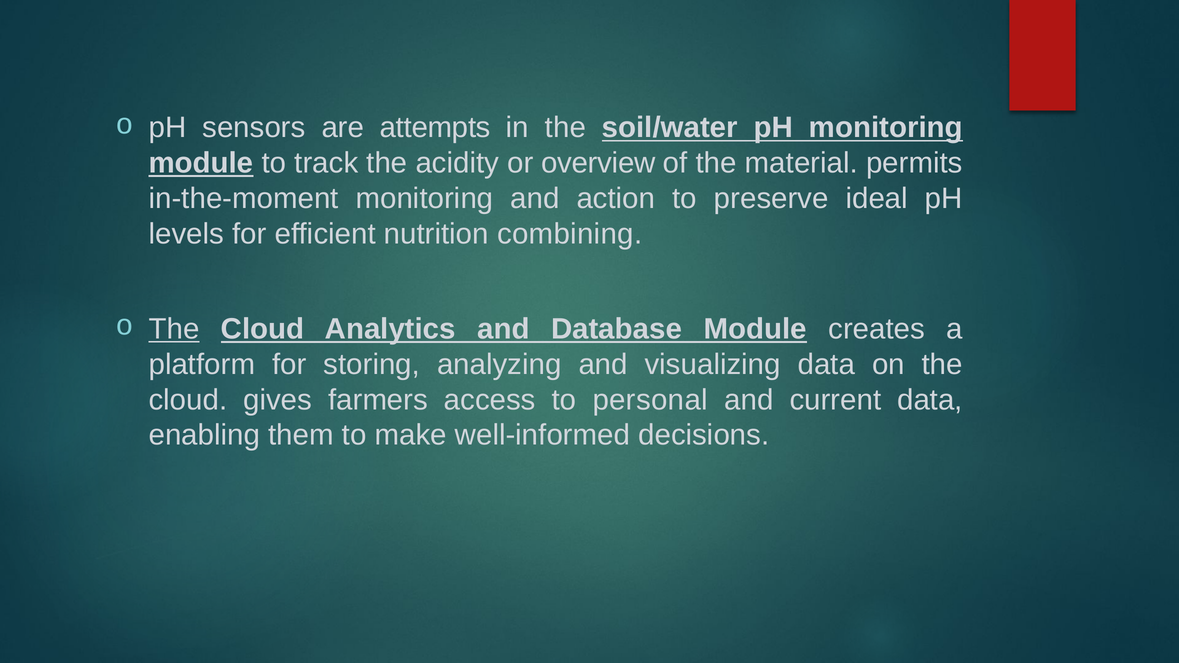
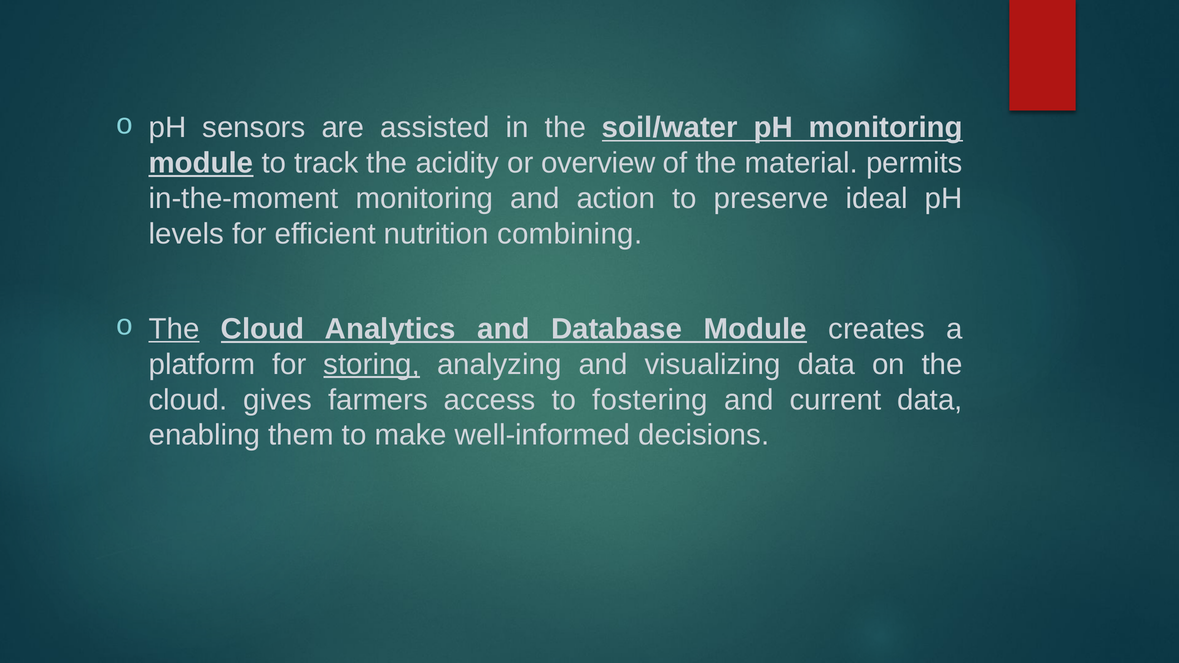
attempts: attempts -> assisted (435, 128)
storing underline: none -> present (372, 365)
personal: personal -> fostering (650, 400)
